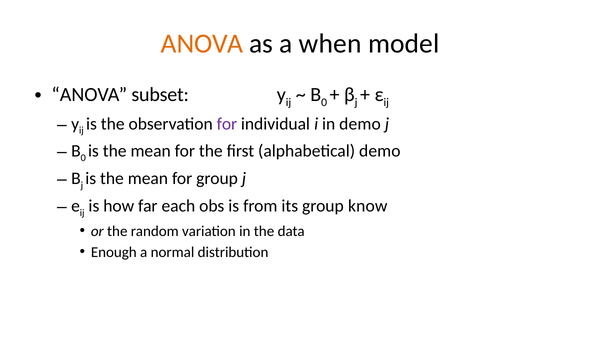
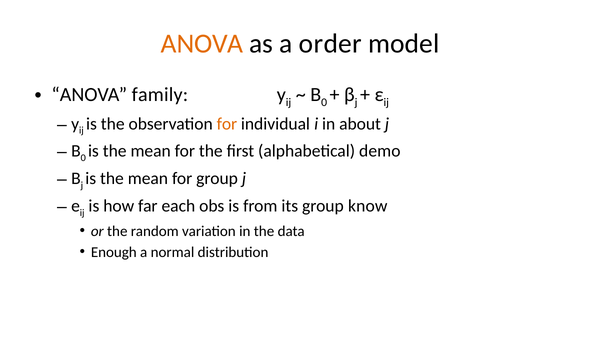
when: when -> order (330, 44)
subset: subset -> family (160, 95)
for colour: purple -> orange (227, 124)
in demo: demo -> about (360, 124)
